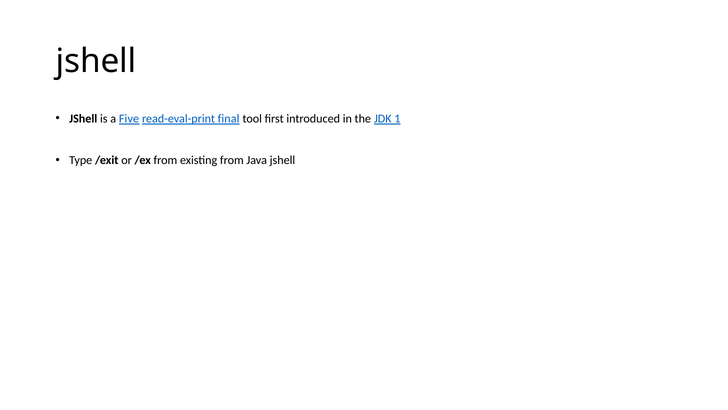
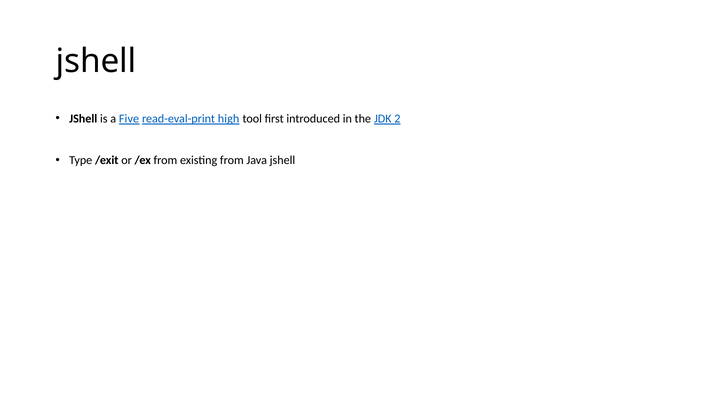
final: final -> high (229, 118)
1: 1 -> 2 (397, 118)
